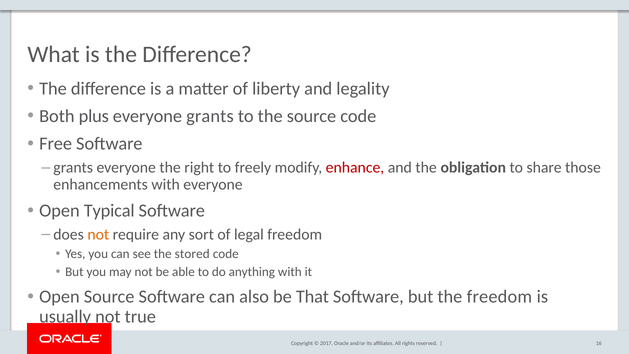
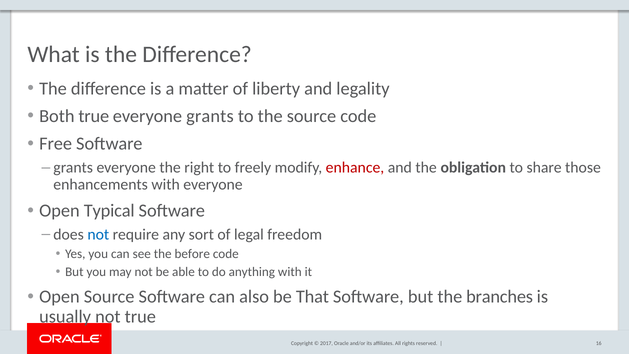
Both plus: plus -> true (94, 116)
not colour: orange -> blue (98, 234)
stored: stored -> before (192, 254)
the freedom: freedom -> branches (500, 297)
